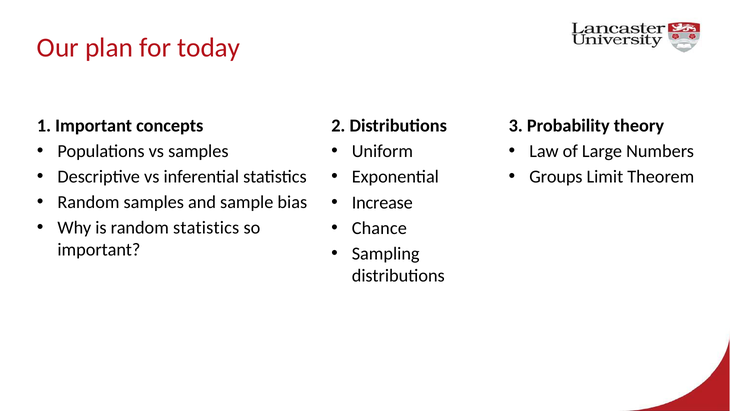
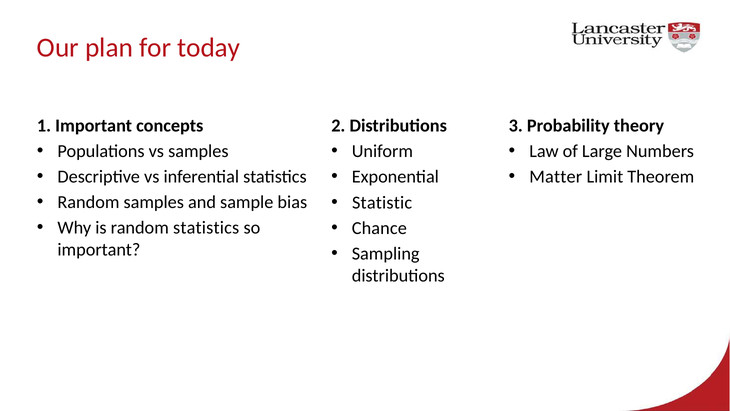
Groups: Groups -> Matter (556, 177)
Increase: Increase -> Statistic (382, 202)
